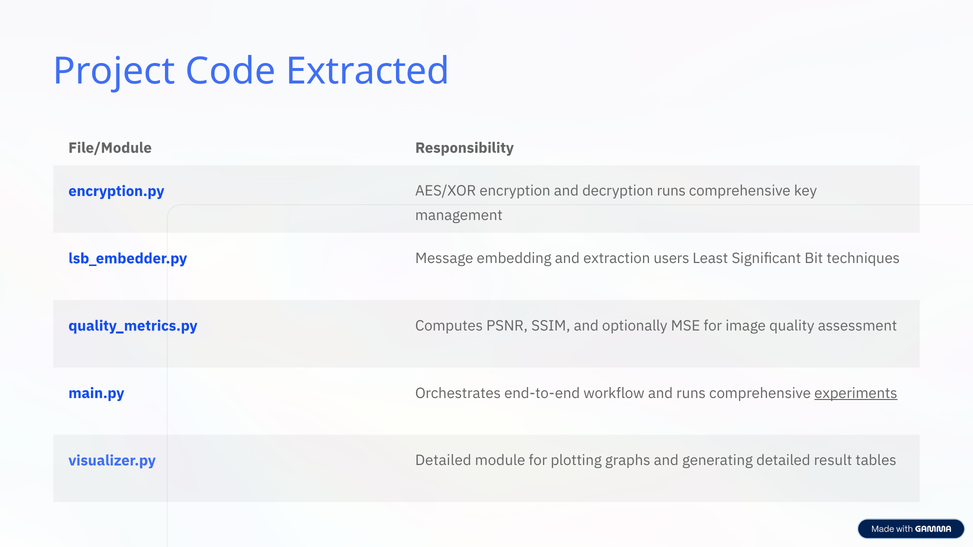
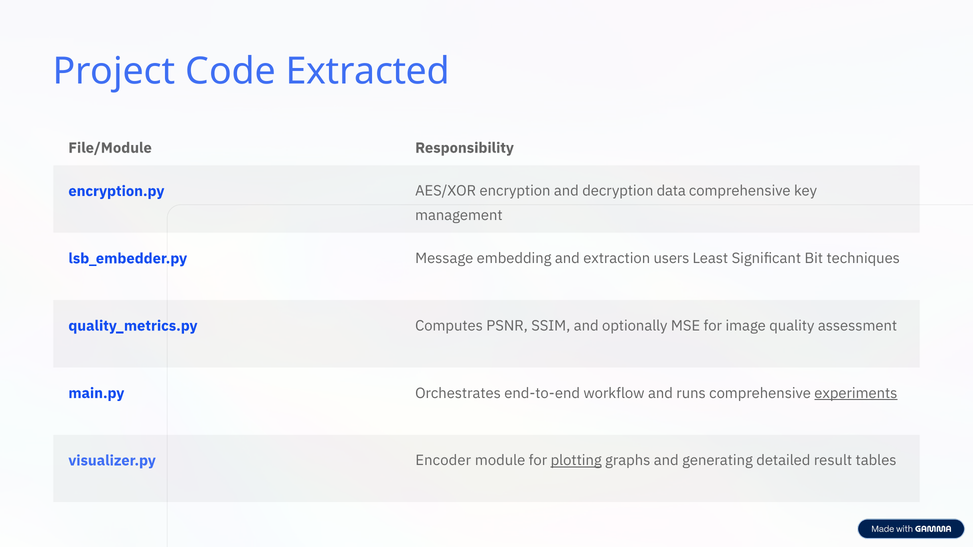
decryption runs: runs -> data (671, 191)
visualizer.py Detailed: Detailed -> Encoder (443, 461)
plotting underline: none -> present (576, 461)
